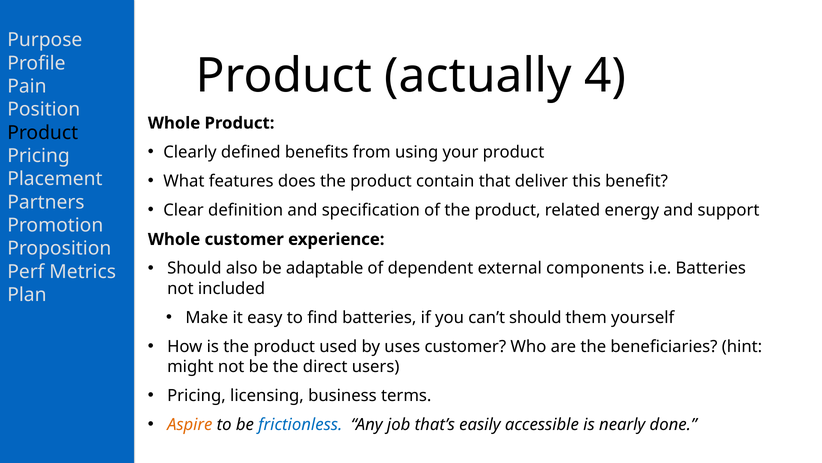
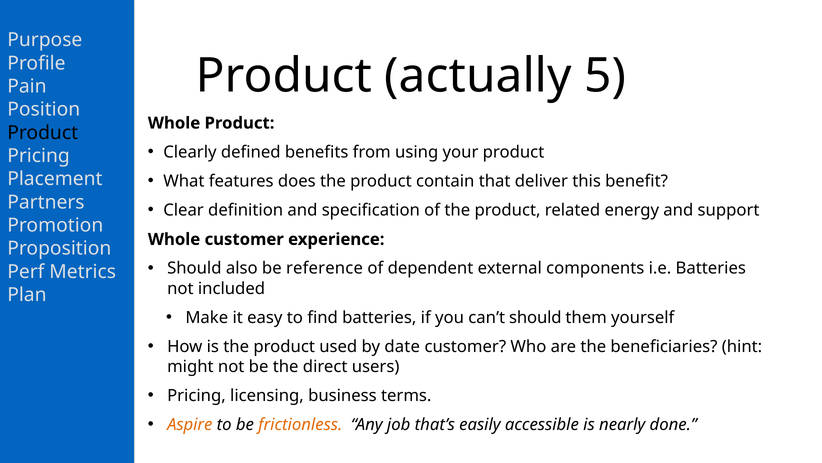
4: 4 -> 5 (605, 76)
adaptable: adaptable -> reference (324, 268)
uses: uses -> date (402, 346)
frictionless colour: blue -> orange (300, 424)
